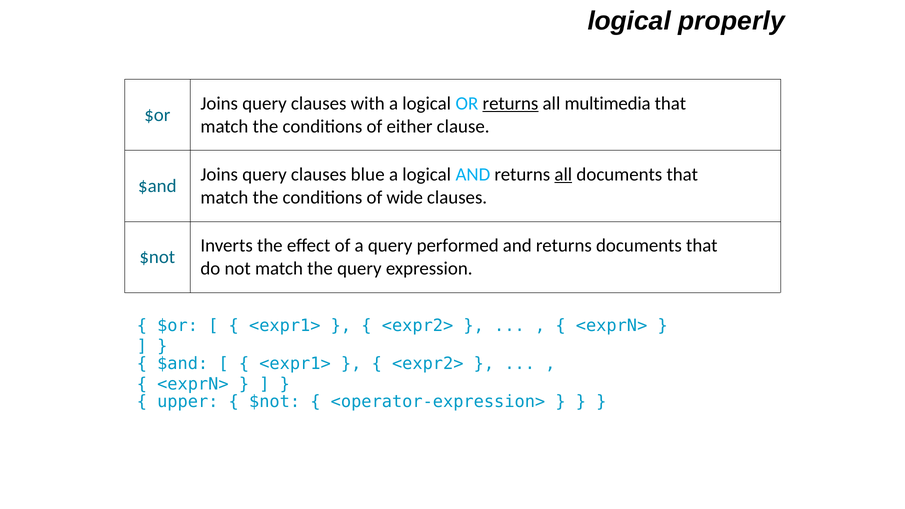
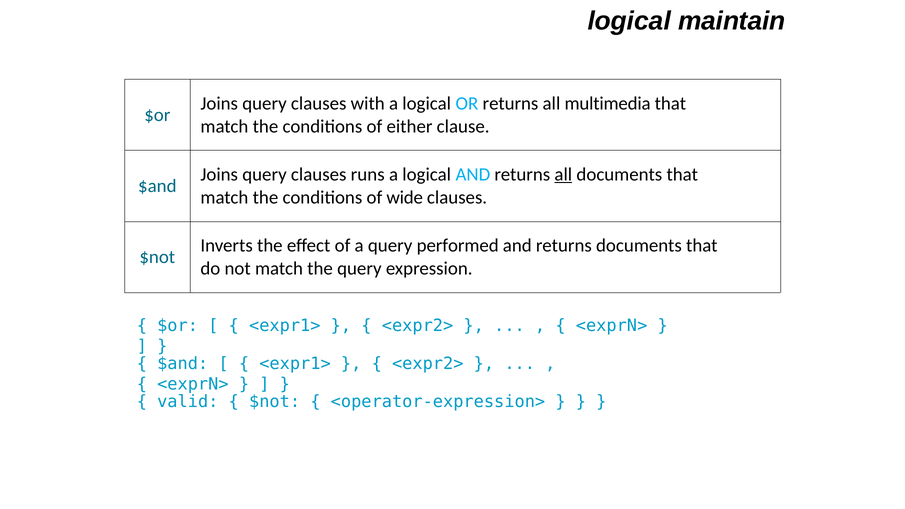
properly: properly -> maintain (732, 21)
returns underline: present -> none (510, 103)
blue: blue -> runs (368, 175)
upper: upper -> valid (188, 402)
